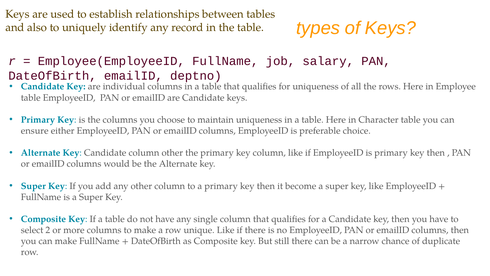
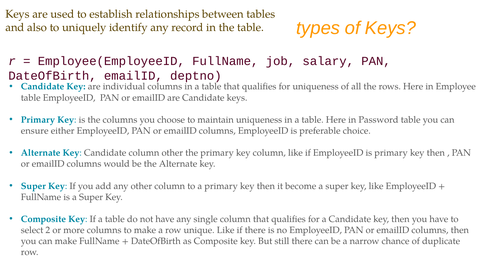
Character: Character -> Password (379, 120)
